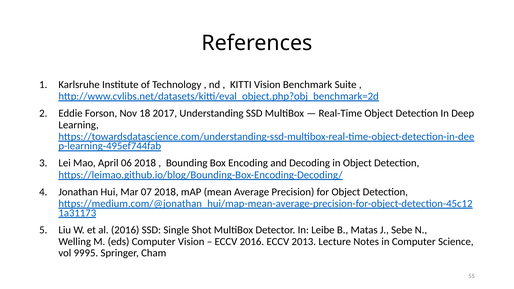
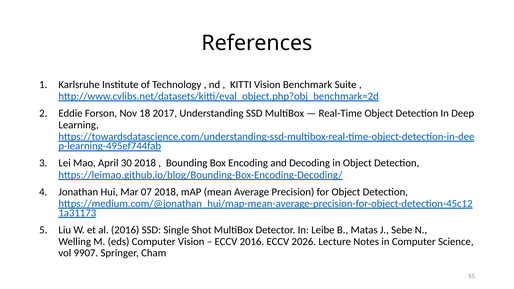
06: 06 -> 30 (126, 163)
2013: 2013 -> 2026 (304, 242)
9995: 9995 -> 9907 (86, 253)
